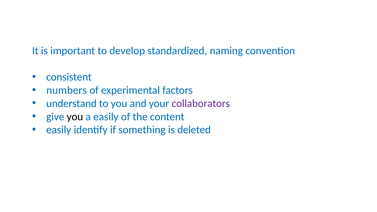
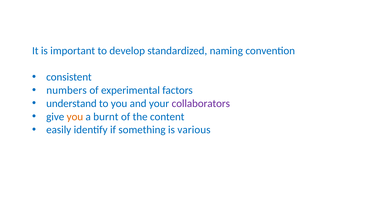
you colour: black -> orange (75, 117)
a easily: easily -> burnt (106, 117)
deleted: deleted -> various (194, 130)
